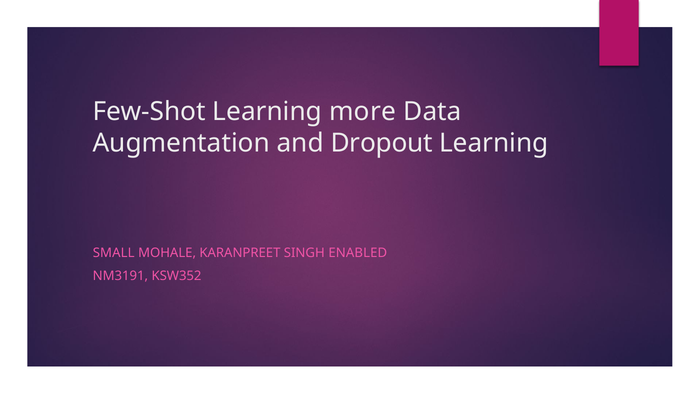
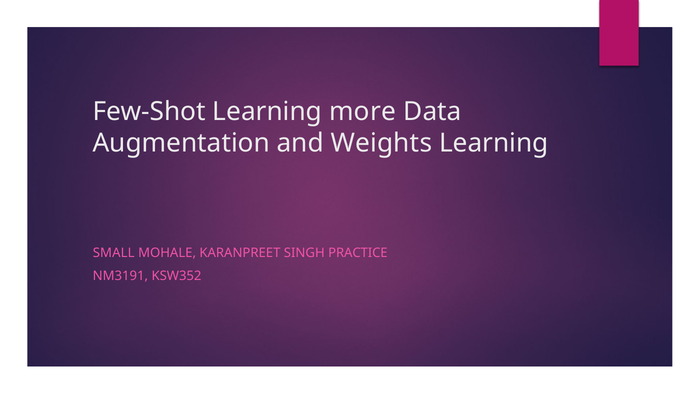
Dropout: Dropout -> Weights (381, 143)
ENABLED: ENABLED -> PRACTICE (358, 253)
